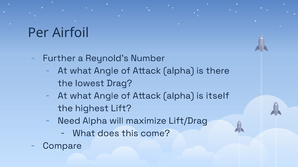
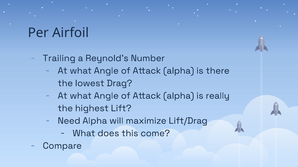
Further: Further -> Trailing (59, 58)
itself: itself -> really (218, 96)
